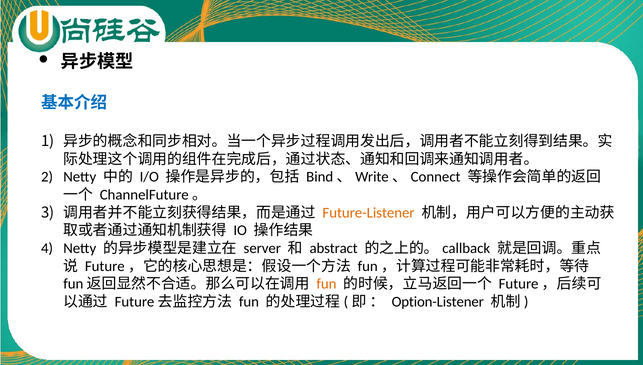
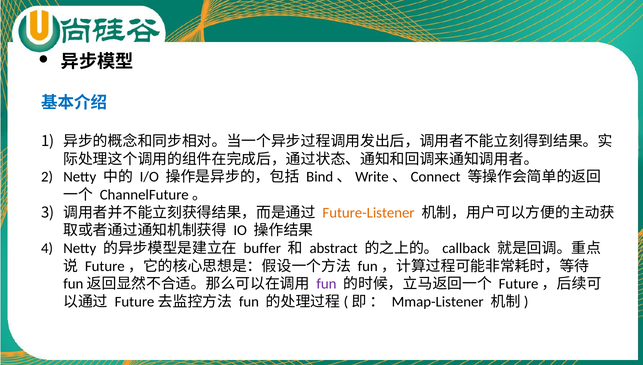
server: server -> buffer (262, 248)
fun colour: orange -> purple (326, 284)
Option-Listener: Option-Listener -> Mmap-Listener (438, 302)
